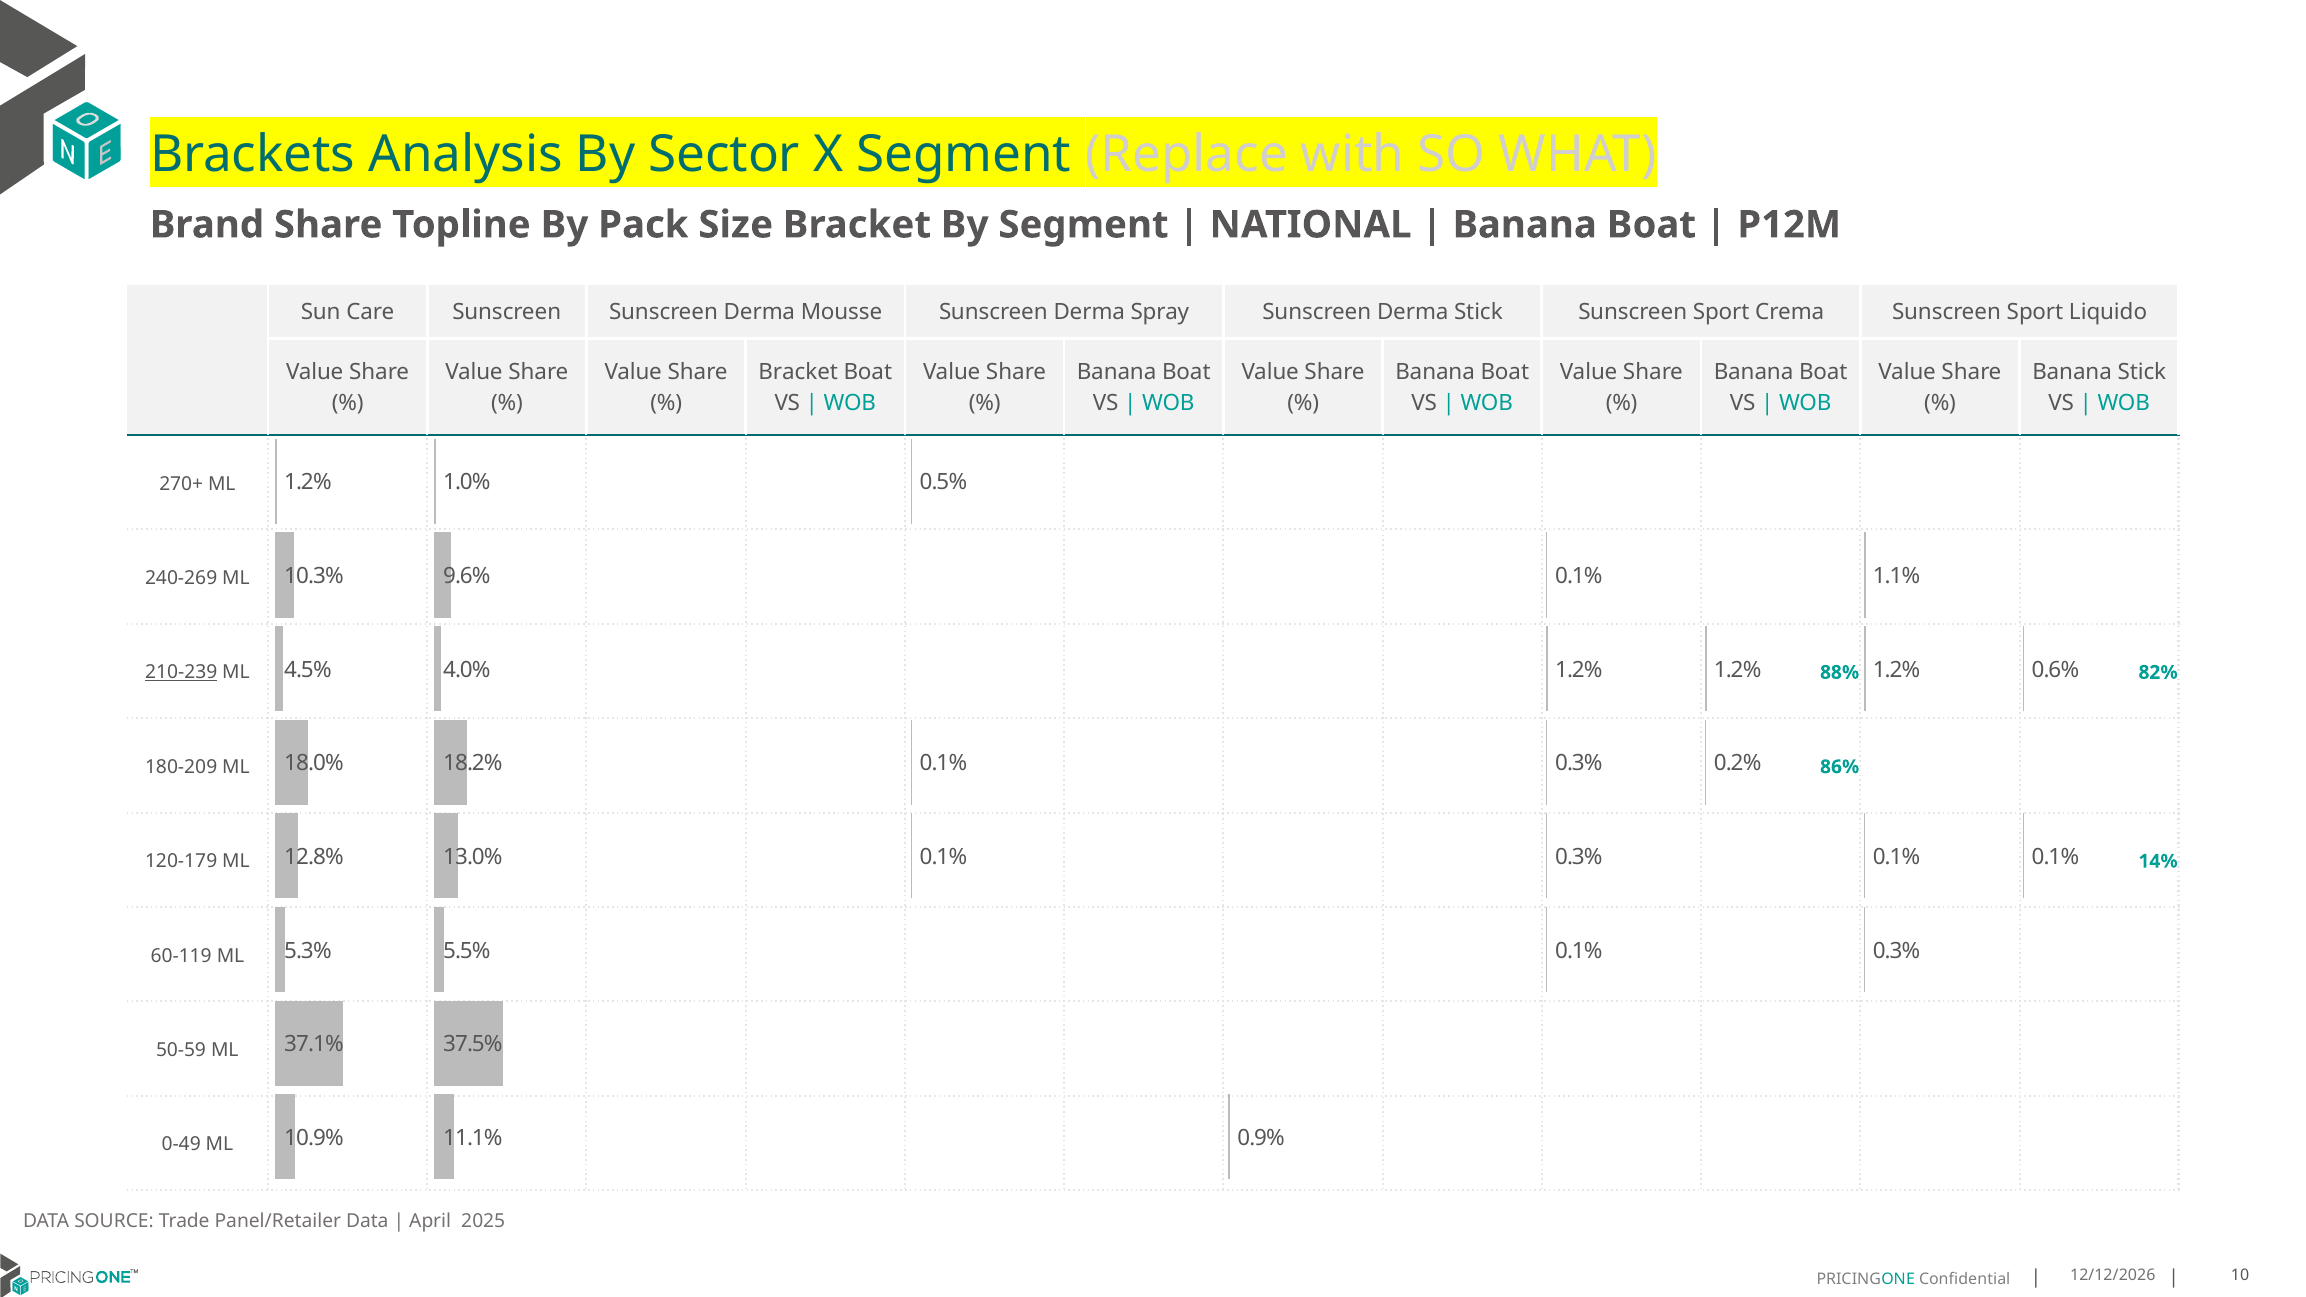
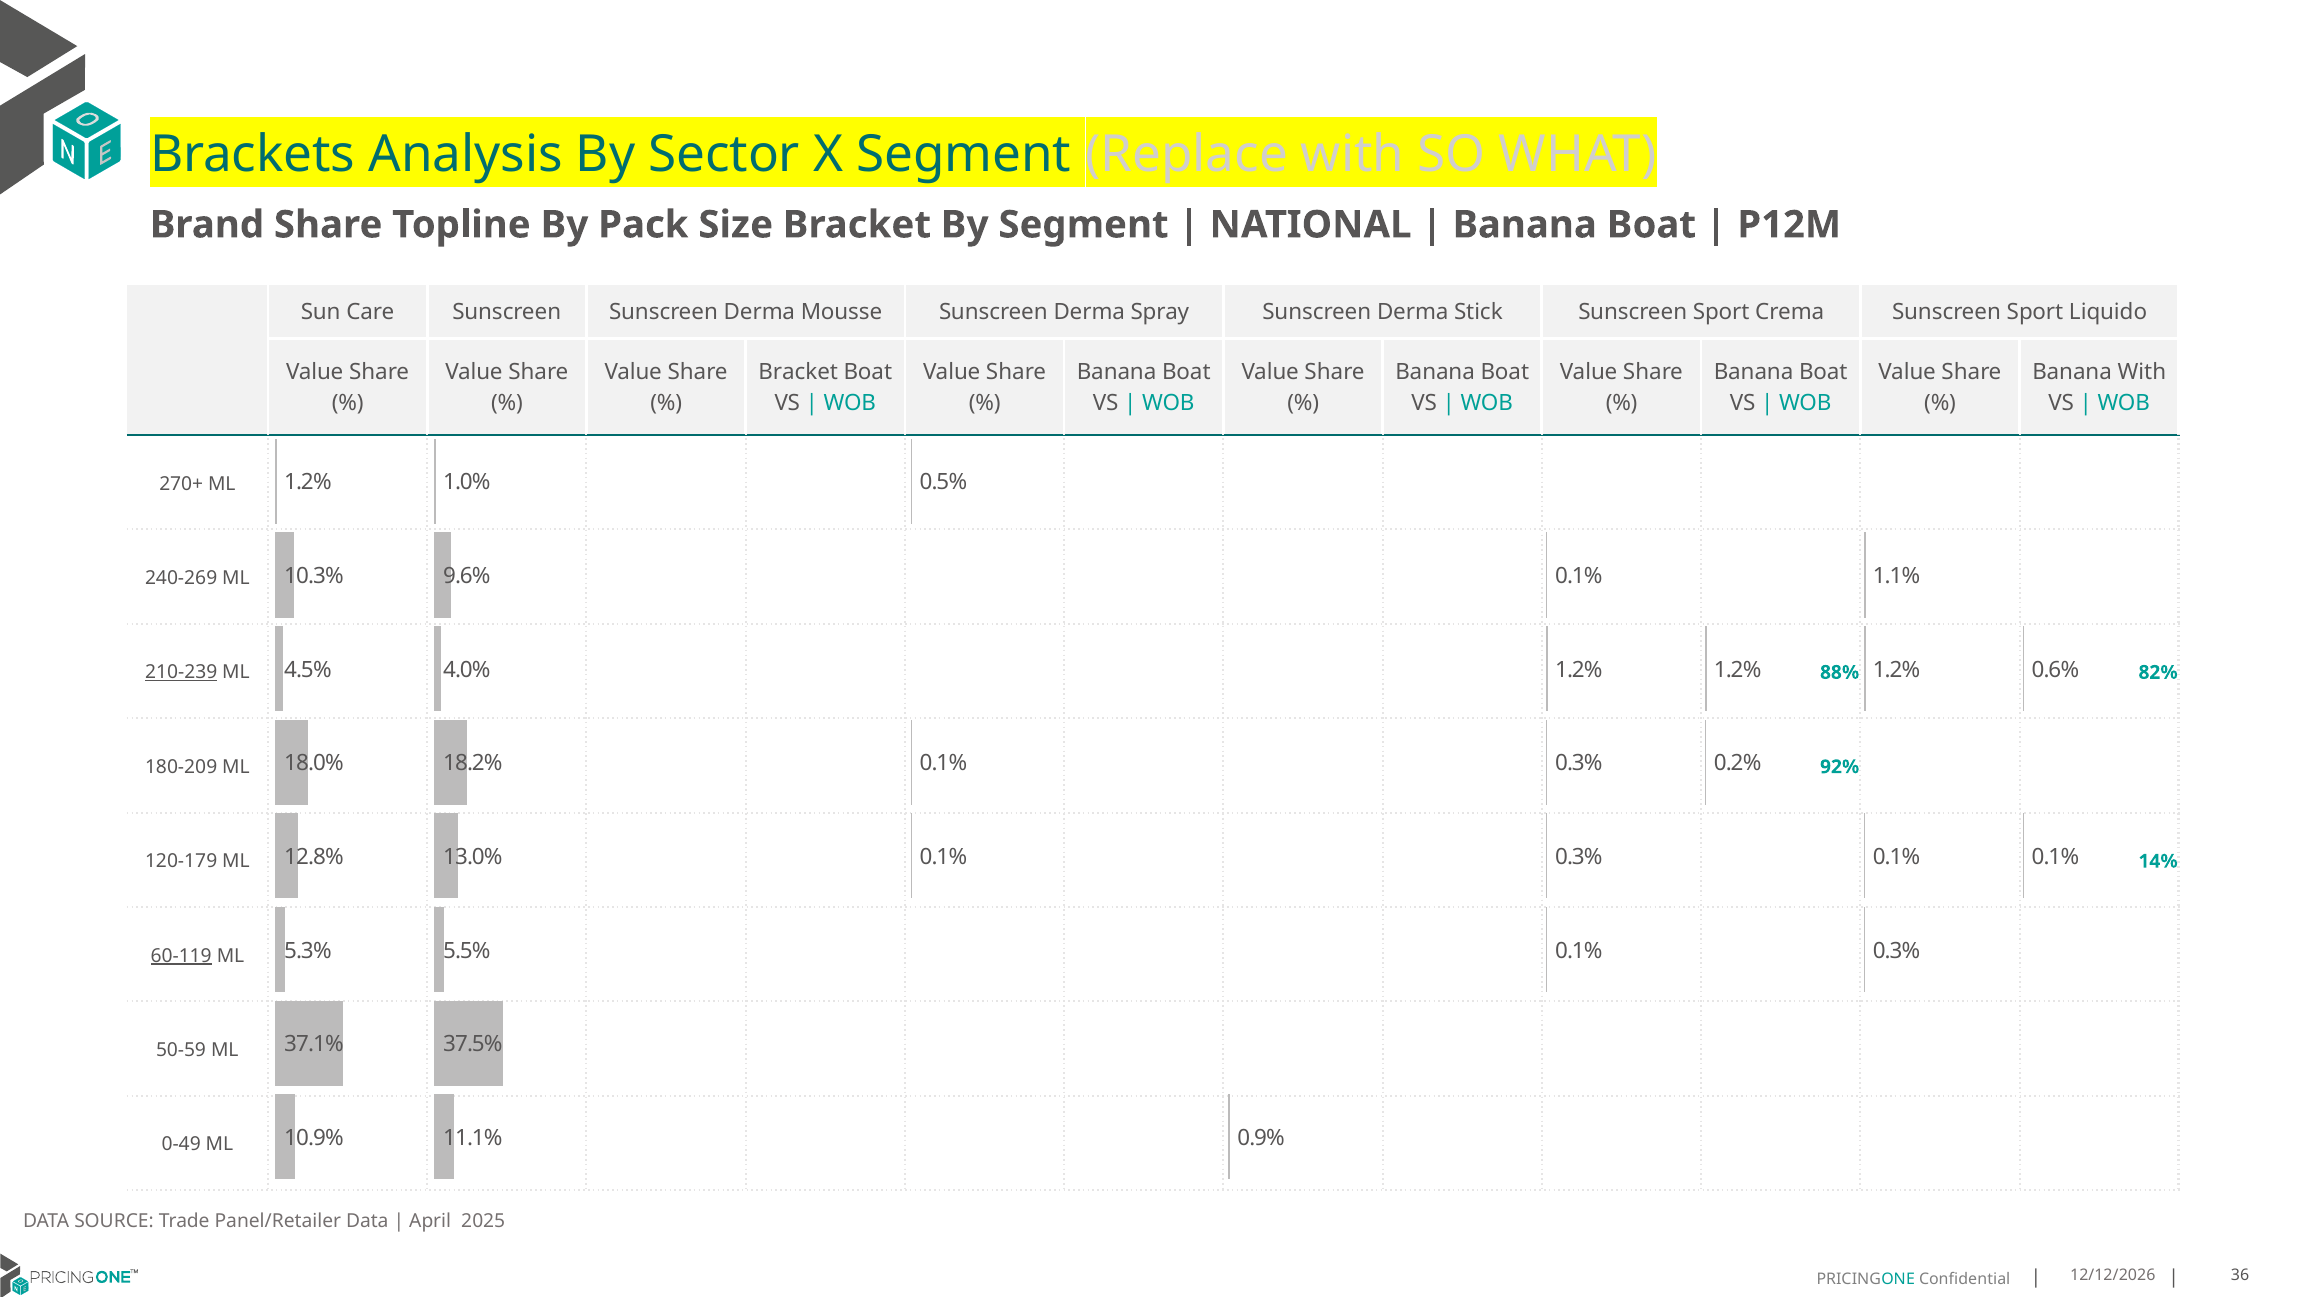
Banana Stick: Stick -> With (2142, 373)
86%: 86% -> 92% (1840, 767)
60-119 underline: none -> present (181, 956)
10: 10 -> 36 (2240, 1275)
